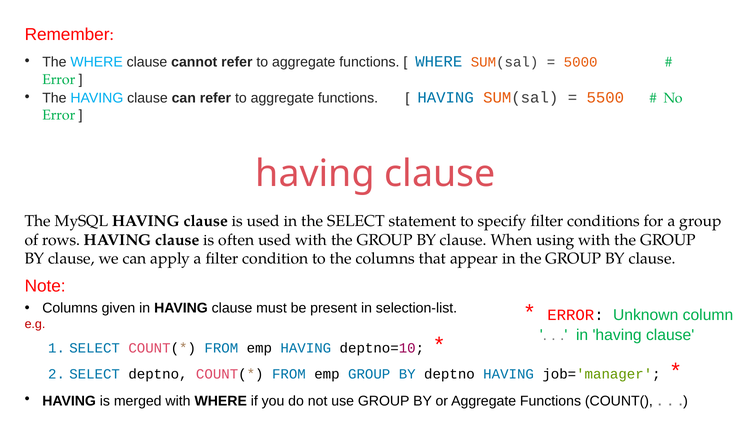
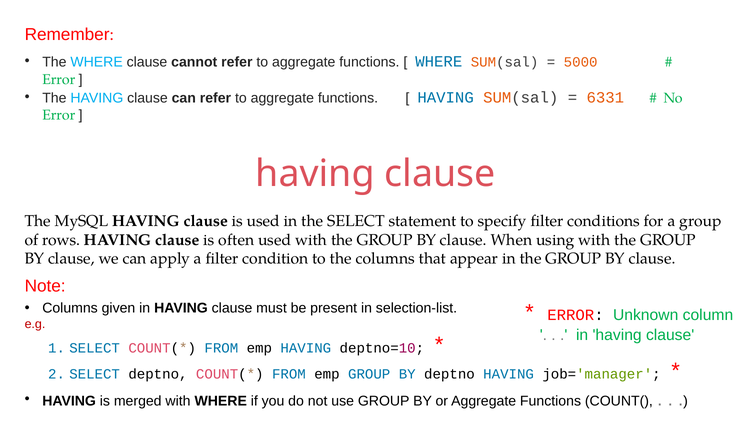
5500: 5500 -> 6331 (605, 97)
